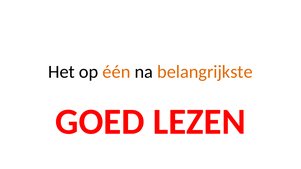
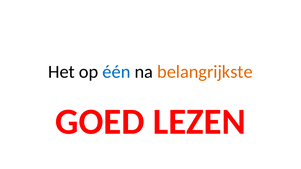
één colour: orange -> blue (116, 72)
